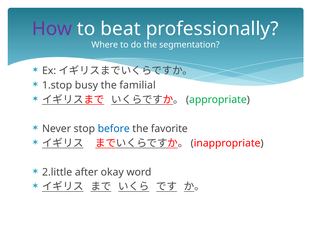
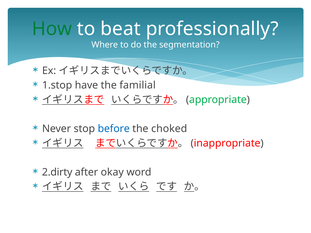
How colour: purple -> green (52, 29)
busy: busy -> have (86, 85)
favorite: favorite -> choked (169, 129)
2.little: 2.little -> 2.dirty (57, 172)
